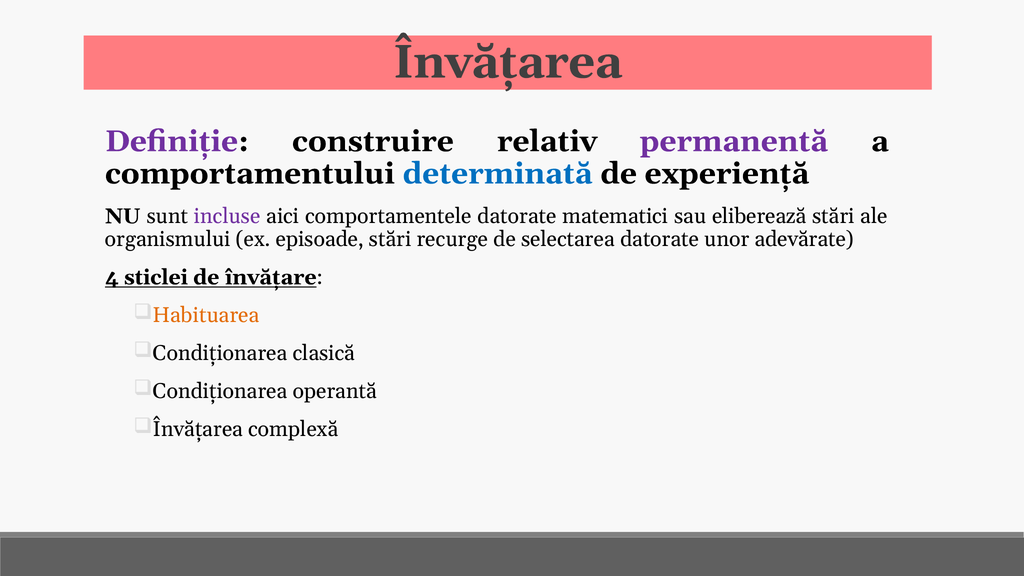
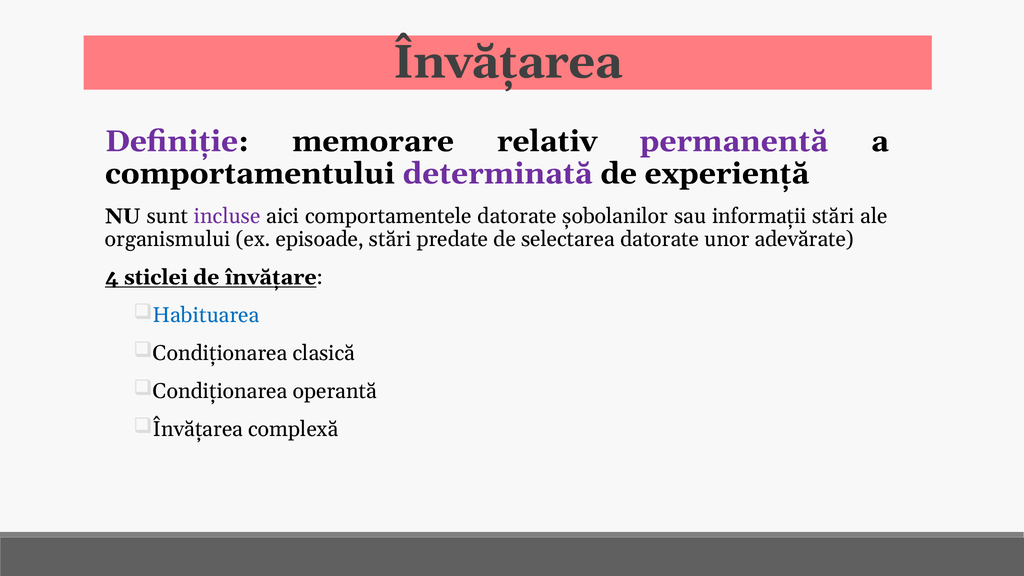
construire: construire -> memorare (373, 141)
determinată colour: blue -> purple (497, 174)
matematici: matematici -> șobolanilor (615, 216)
eliberează: eliberează -> informații (759, 216)
recurge: recurge -> predate (452, 239)
Habituarea colour: orange -> blue (206, 315)
